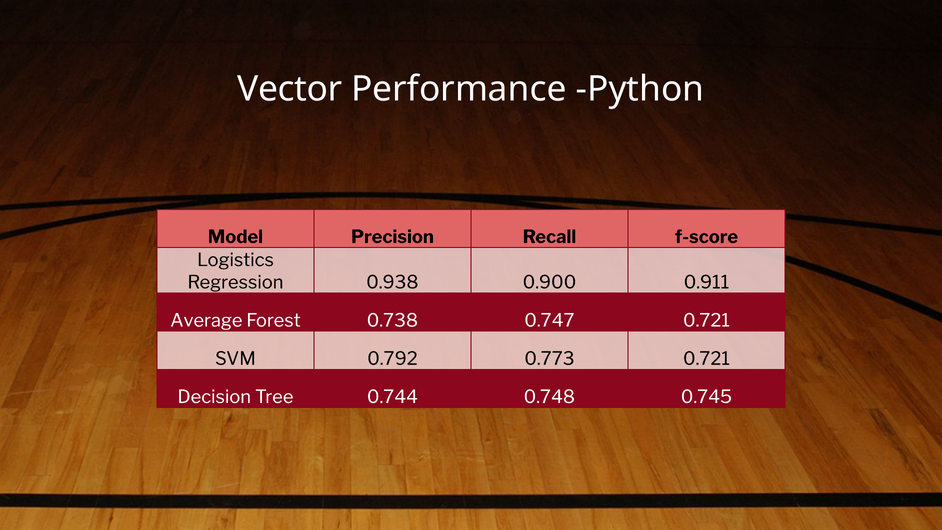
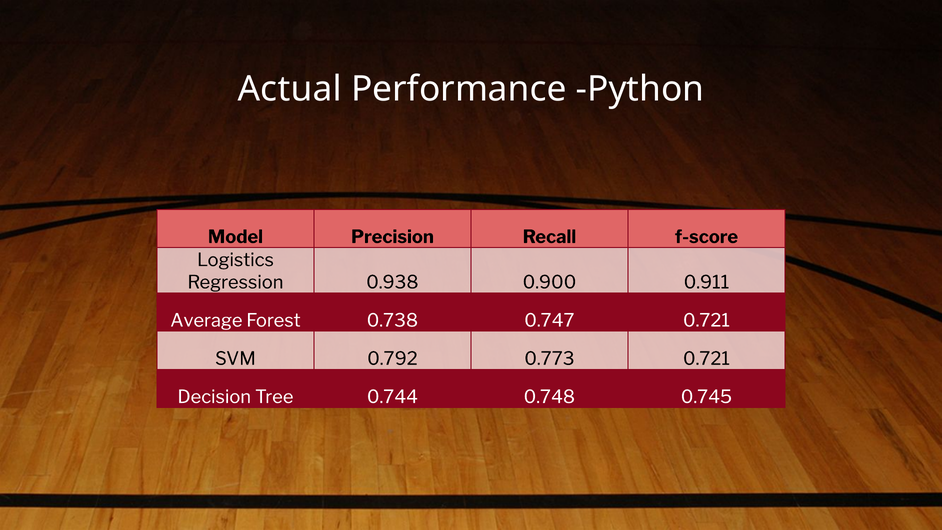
Vector: Vector -> Actual (290, 89)
